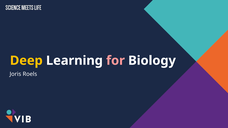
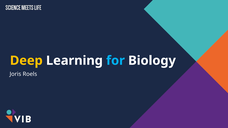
for colour: pink -> light blue (115, 61)
